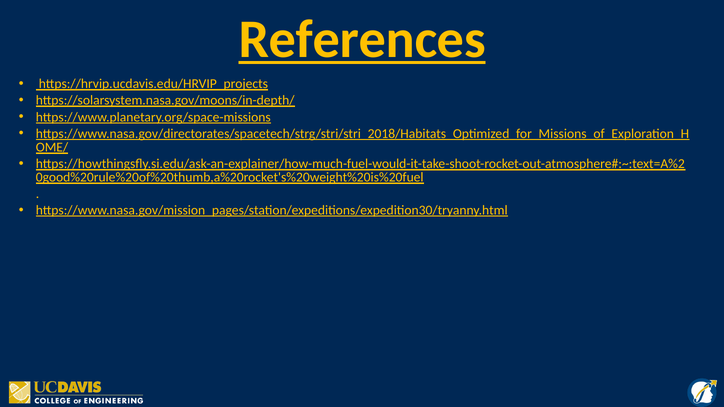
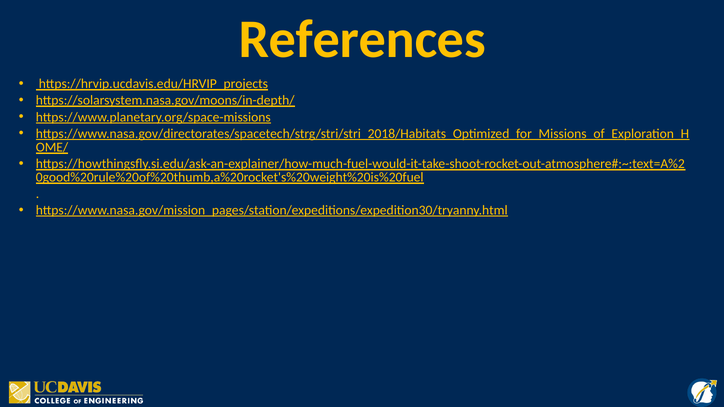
References underline: present -> none (362, 39)
